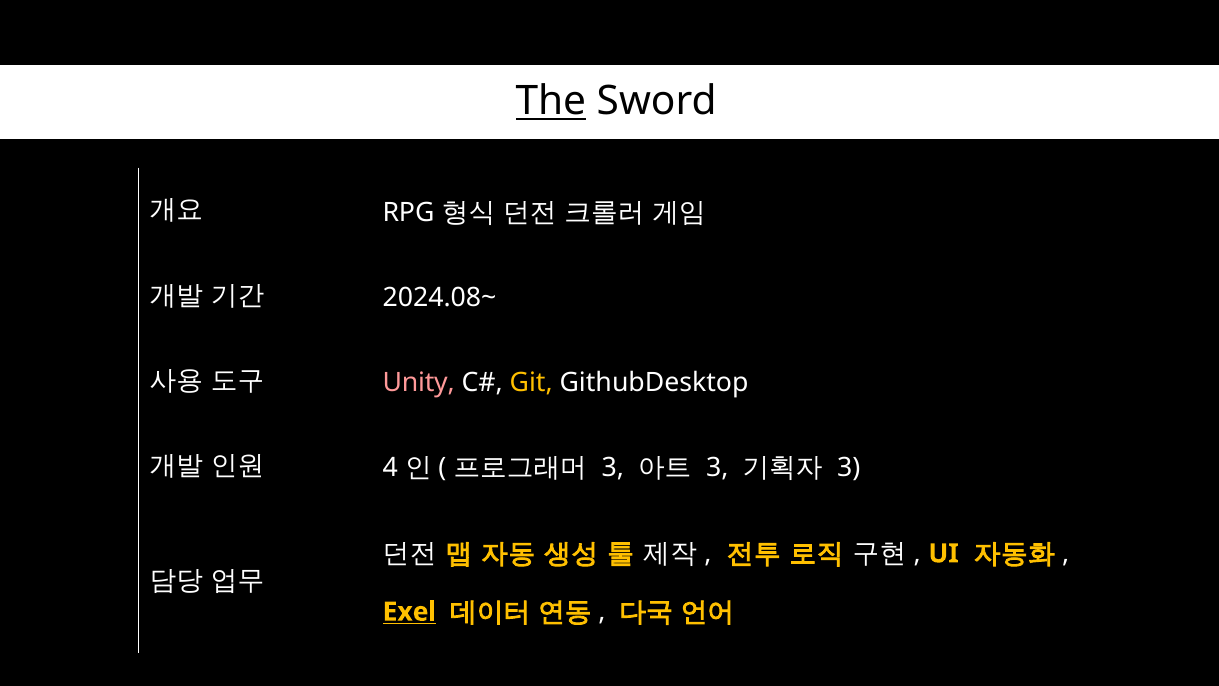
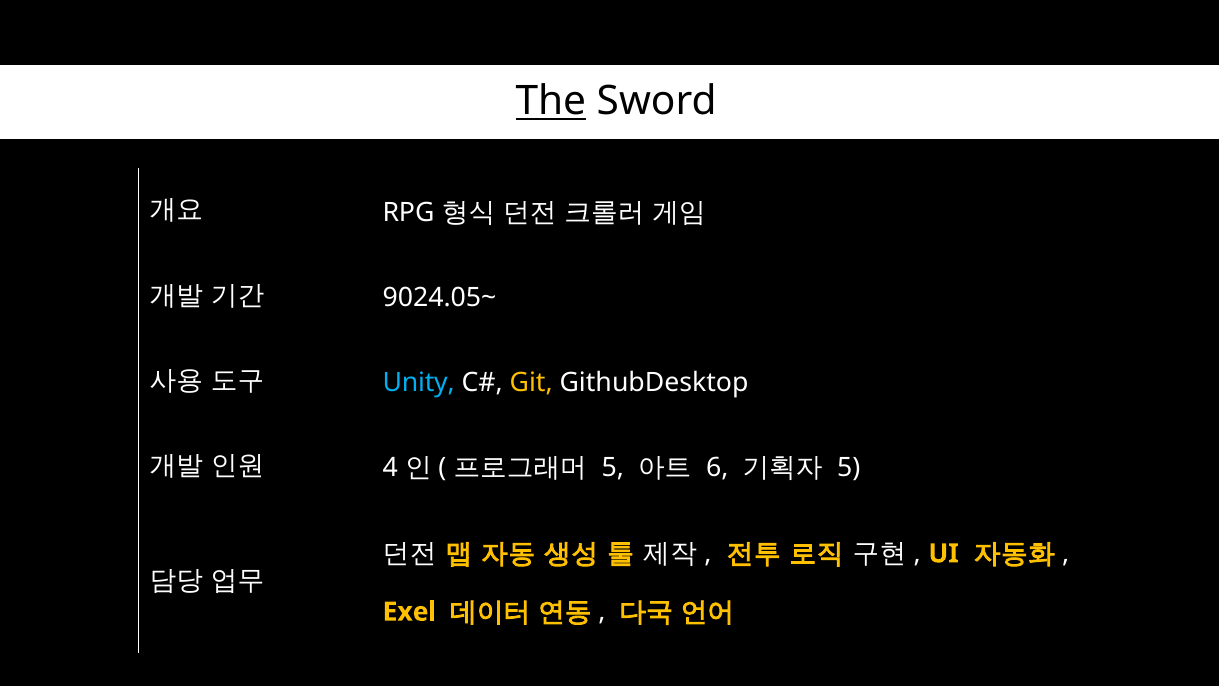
2024.08~: 2024.08~ -> 9024.05~ (439, 298)
Unity colour: pink -> light blue (419, 383)
3: 3 -> 5 (613, 468)
3: 3 -> 6 (717, 468)
3: 3 -> 5 (849, 468)
Exel underline: present -> none (409, 612)
